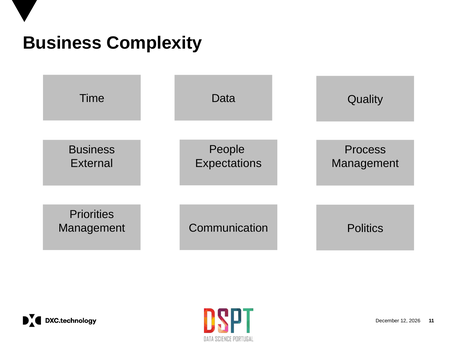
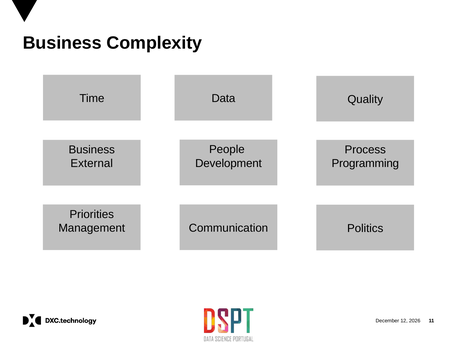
Expectations: Expectations -> Development (229, 163)
Management: Management -> Programming (365, 163)
